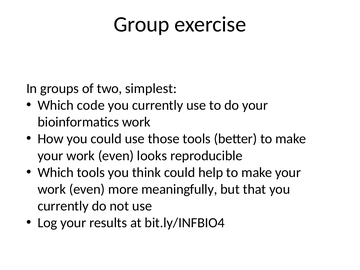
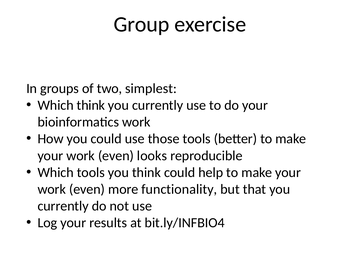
Which code: code -> think (91, 105)
meaningfully: meaningfully -> functionality (179, 189)
